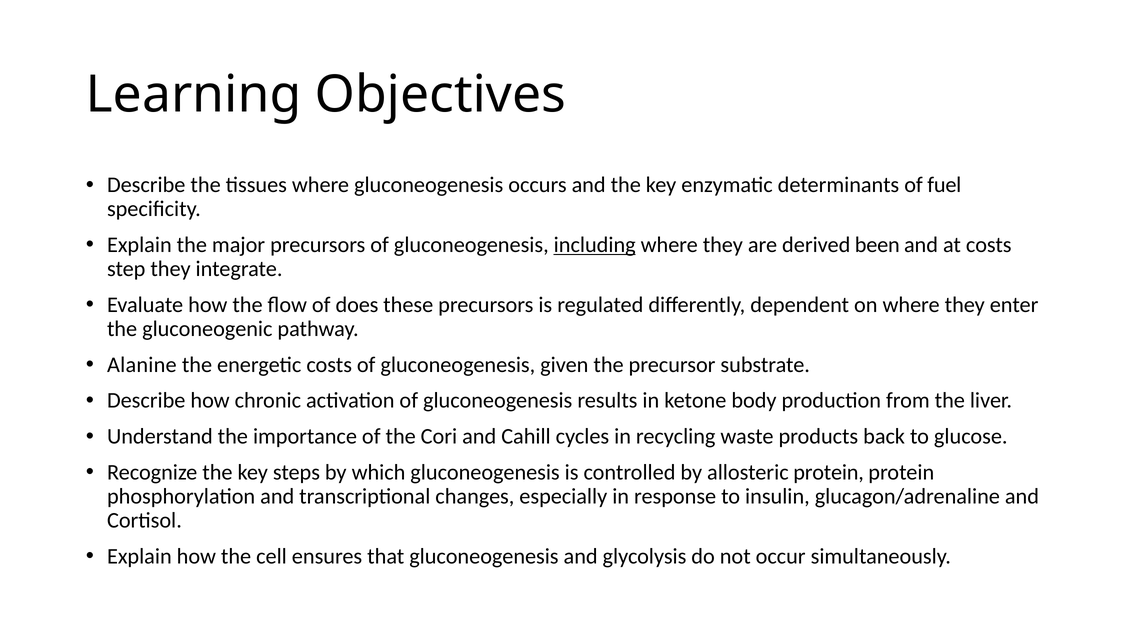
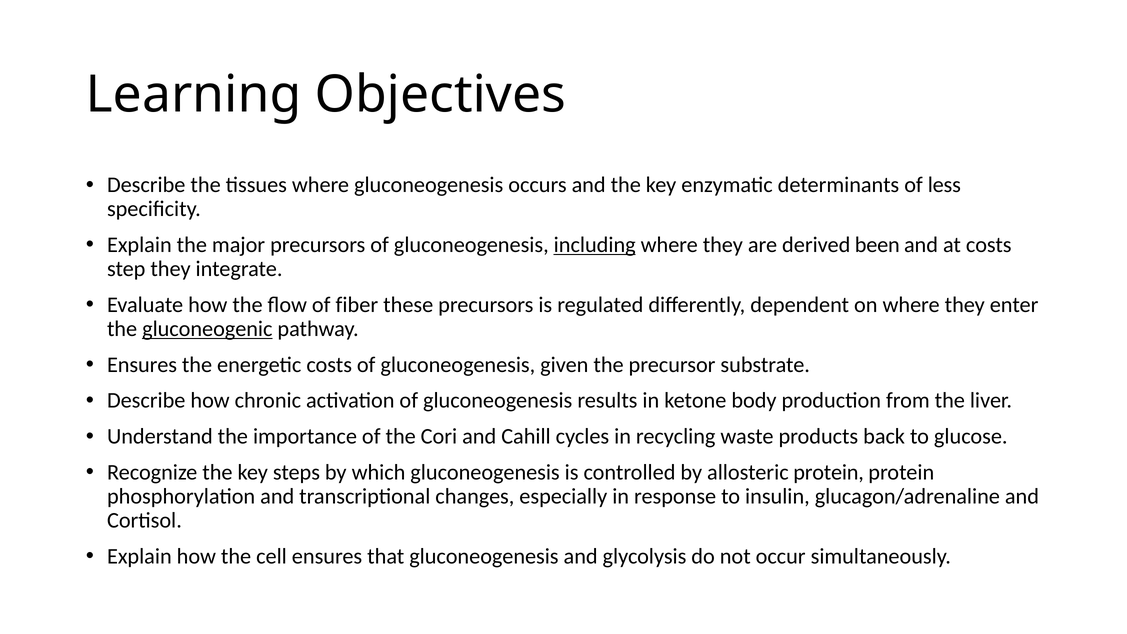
fuel: fuel -> less (944, 185)
does: does -> fiber (357, 305)
gluconeogenic underline: none -> present (207, 329)
Alanine: Alanine -> Ensures (142, 365)
